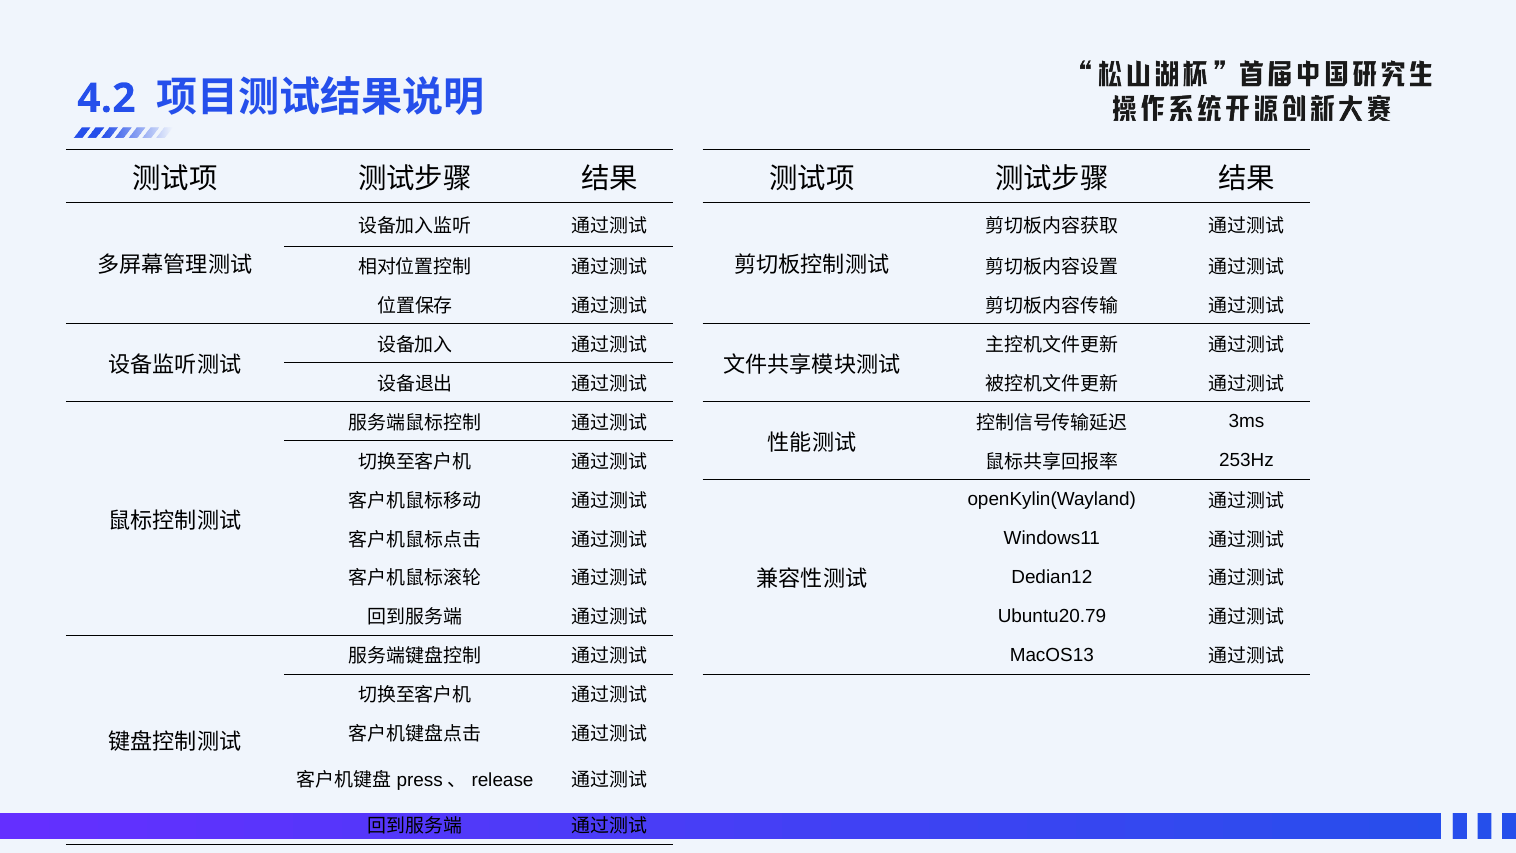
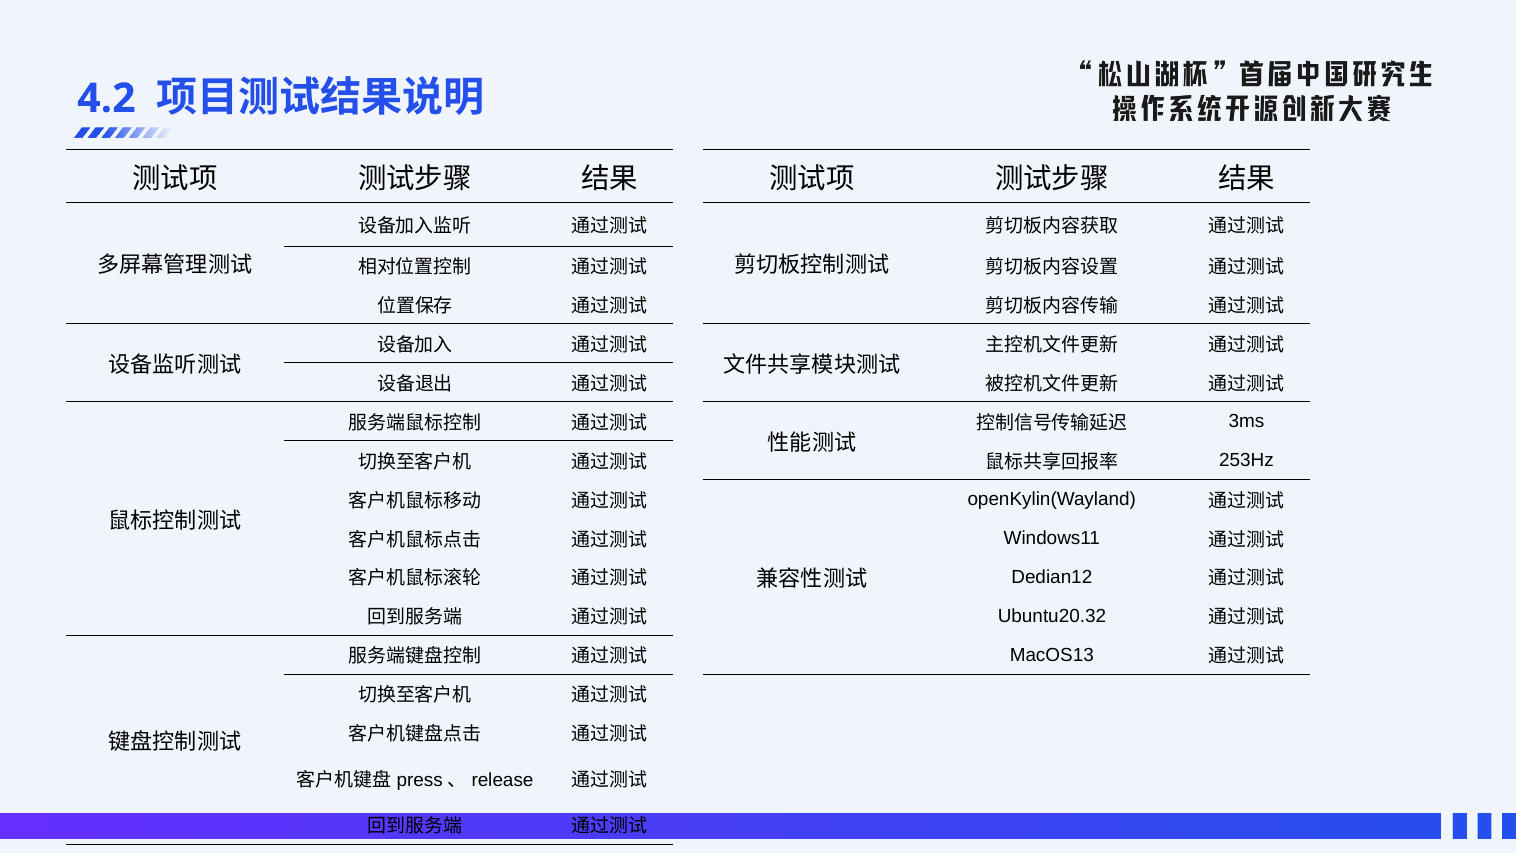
Ubuntu20.79: Ubuntu20.79 -> Ubuntu20.32 (1052, 616)
